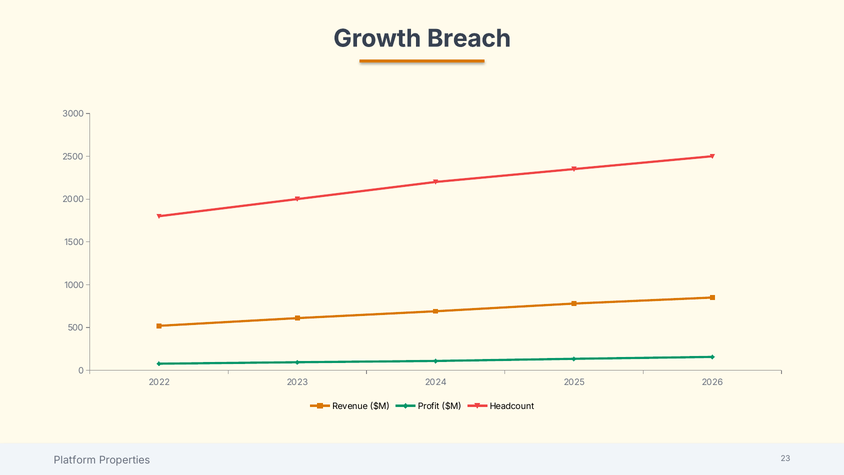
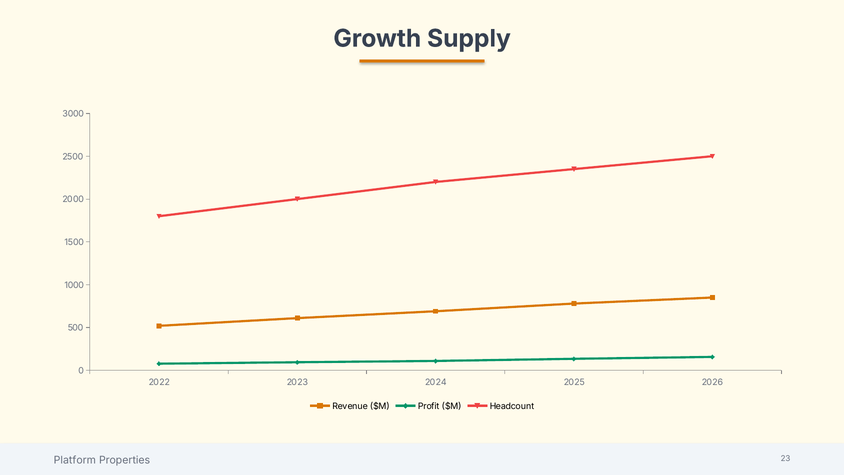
Breach: Breach -> Supply (469, 39)
